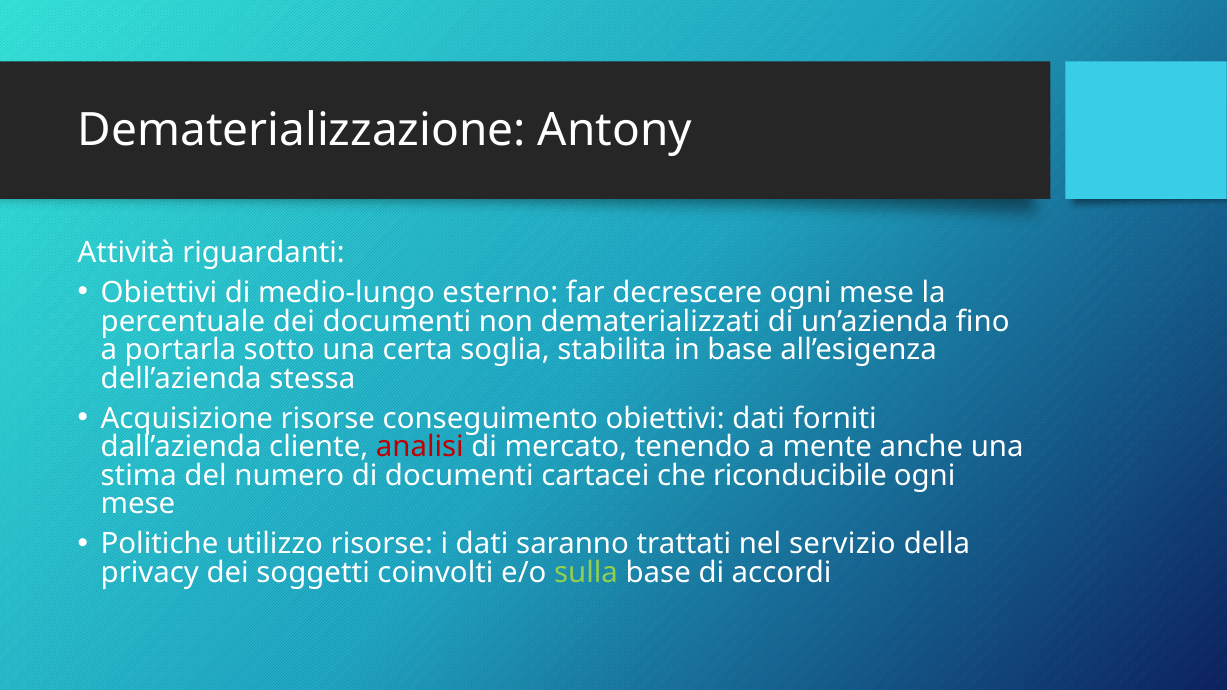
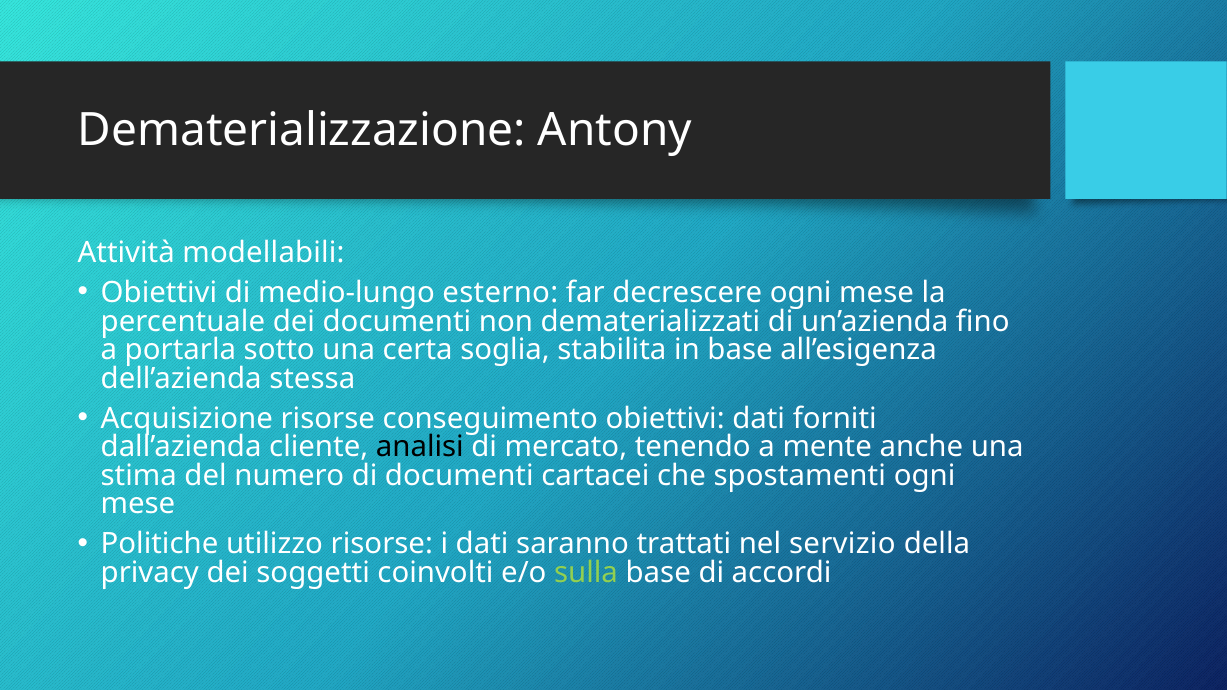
riguardanti: riguardanti -> modellabili (263, 253)
analisi colour: red -> black (420, 447)
riconducibile: riconducibile -> spostamenti (800, 476)
